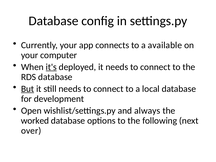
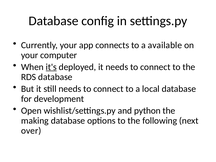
But underline: present -> none (28, 89)
always: always -> python (147, 111)
worked: worked -> making (35, 121)
